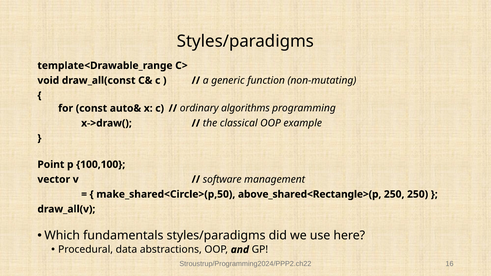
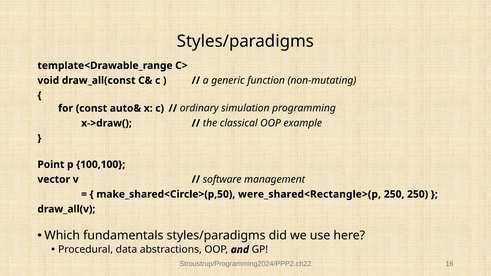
algorithms: algorithms -> simulation (245, 108)
above_shared<Rectangle>(p: above_shared<Rectangle>(p -> were_shared<Rectangle>(p (310, 194)
